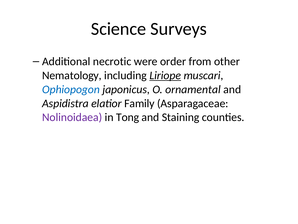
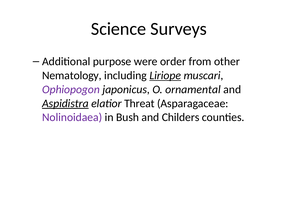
necrotic: necrotic -> purpose (112, 61)
Ophiopogon colour: blue -> purple (71, 89)
Aspidistra underline: none -> present (65, 103)
Family: Family -> Threat (139, 103)
Tong: Tong -> Bush (128, 117)
Staining: Staining -> Childers (181, 117)
